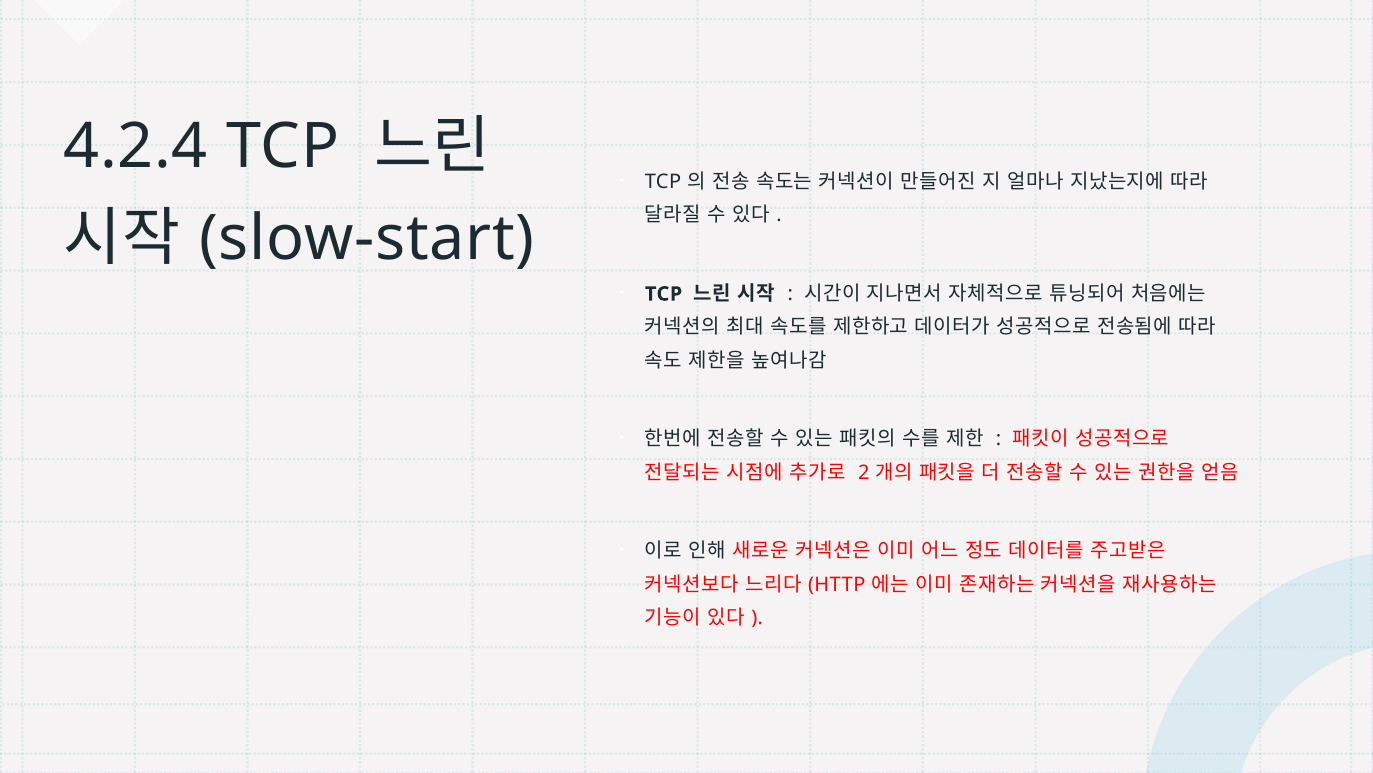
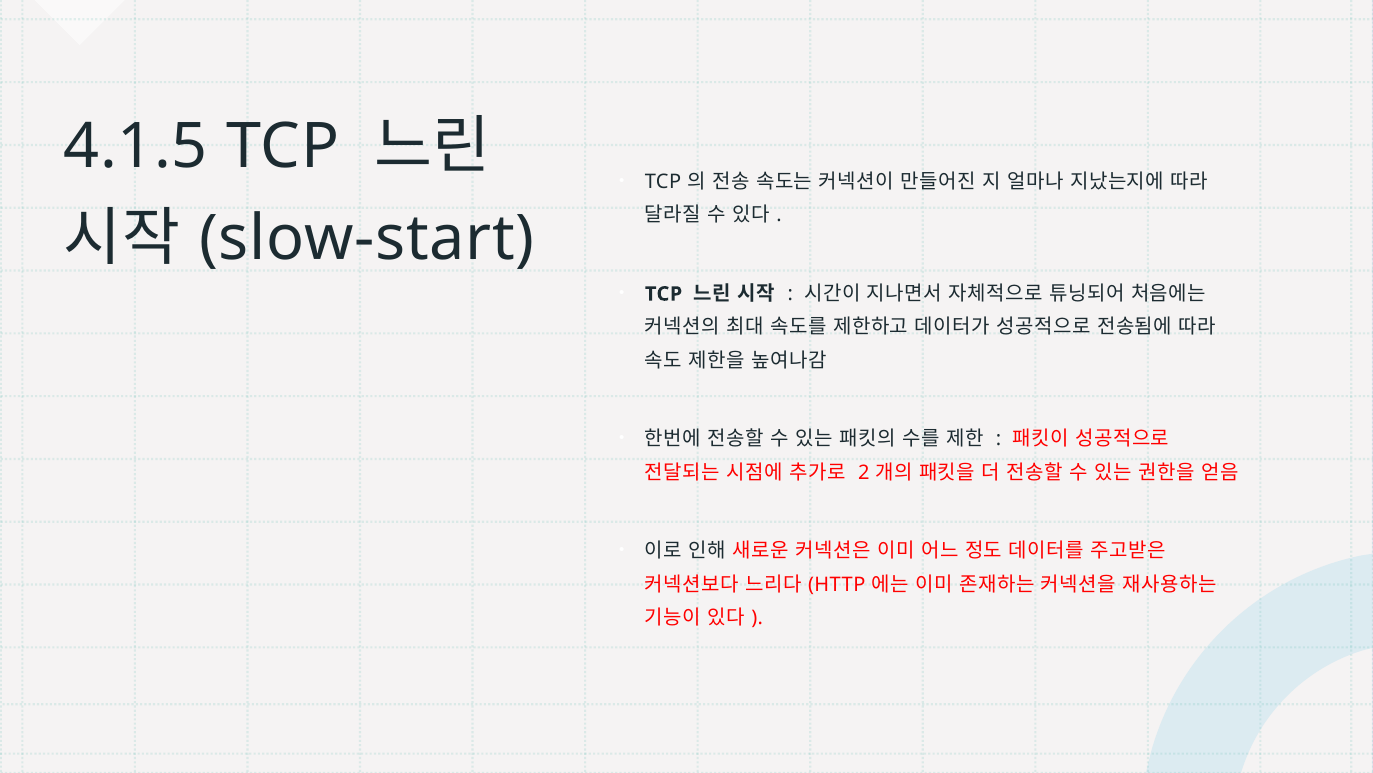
4.2.4: 4.2.4 -> 4.1.5 (136, 147)
